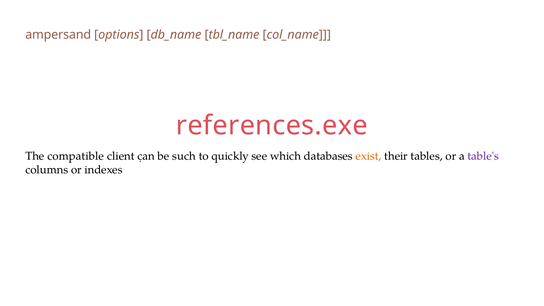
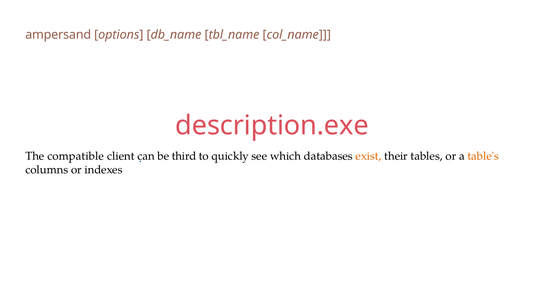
references.exe: references.exe -> description.exe (272, 126)
such: such -> third (184, 156)
table's colour: purple -> orange (483, 156)
